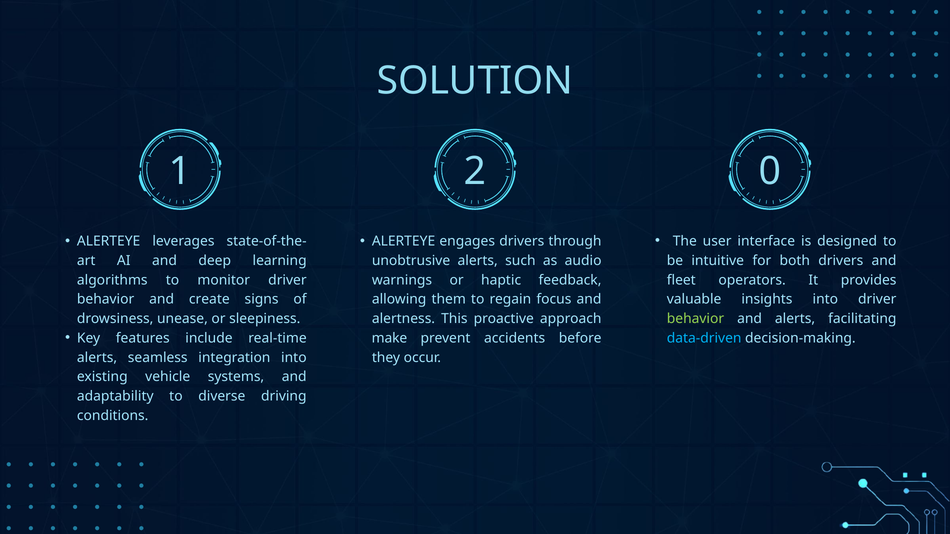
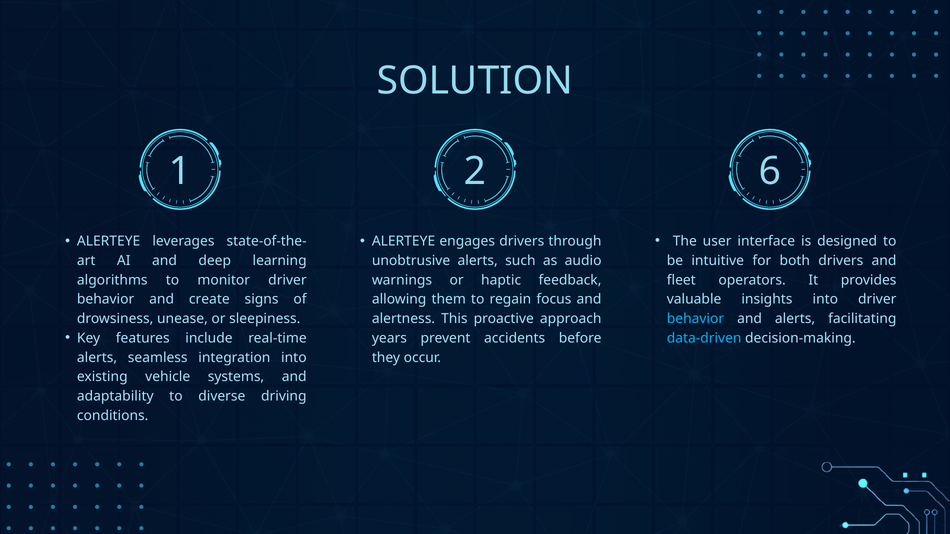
0: 0 -> 6 (770, 171)
behavior colour: light green -> light blue (695, 319)
make: make -> years (389, 338)
